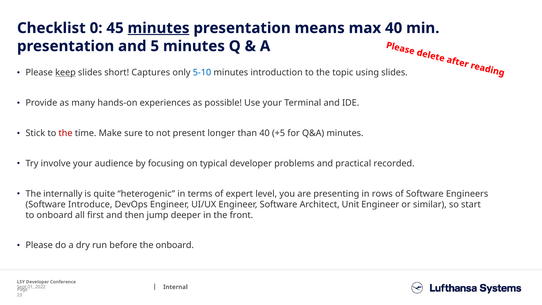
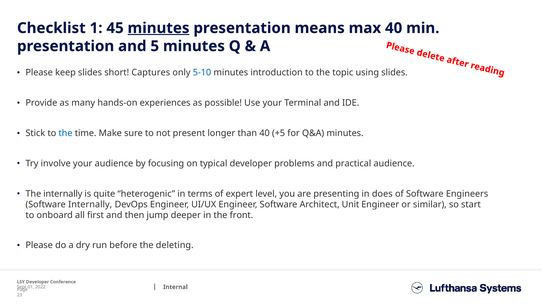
0: 0 -> 1 (96, 28)
keep underline: present -> none (66, 73)
the colour: red -> blue (66, 133)
practical recorded: recorded -> audience (394, 163)
rows: rows -> does (382, 194)
Software Introduce: Introduce -> Internally (90, 204)
the onboard: onboard -> deleting (175, 245)
